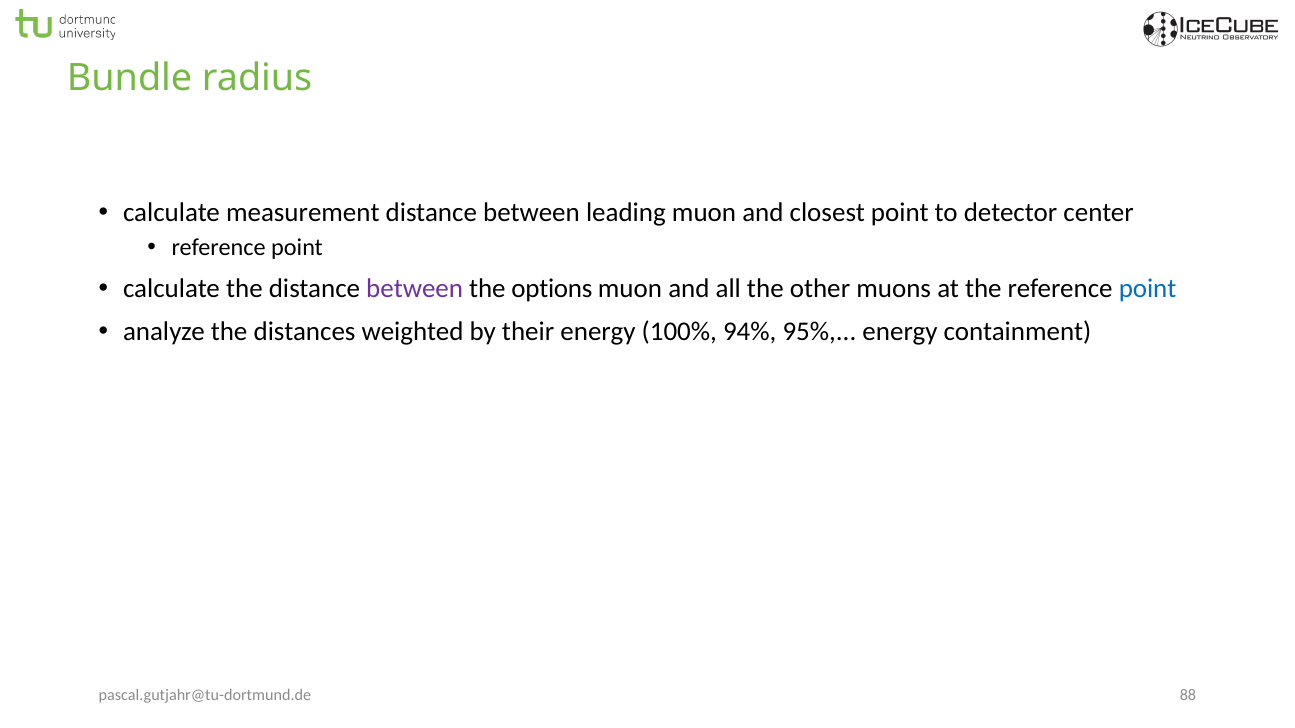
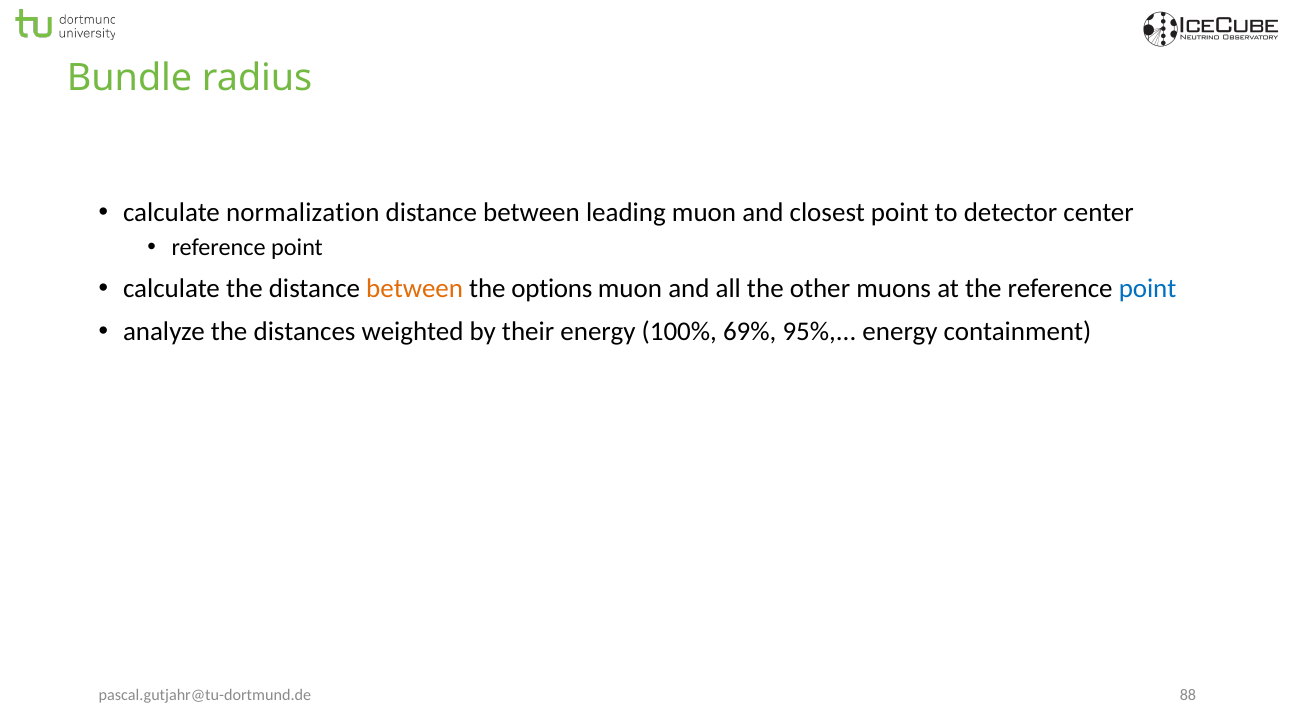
measurement: measurement -> normalization (303, 213)
between colour: purple -> orange (415, 289)
94%: 94% -> 69% (750, 331)
